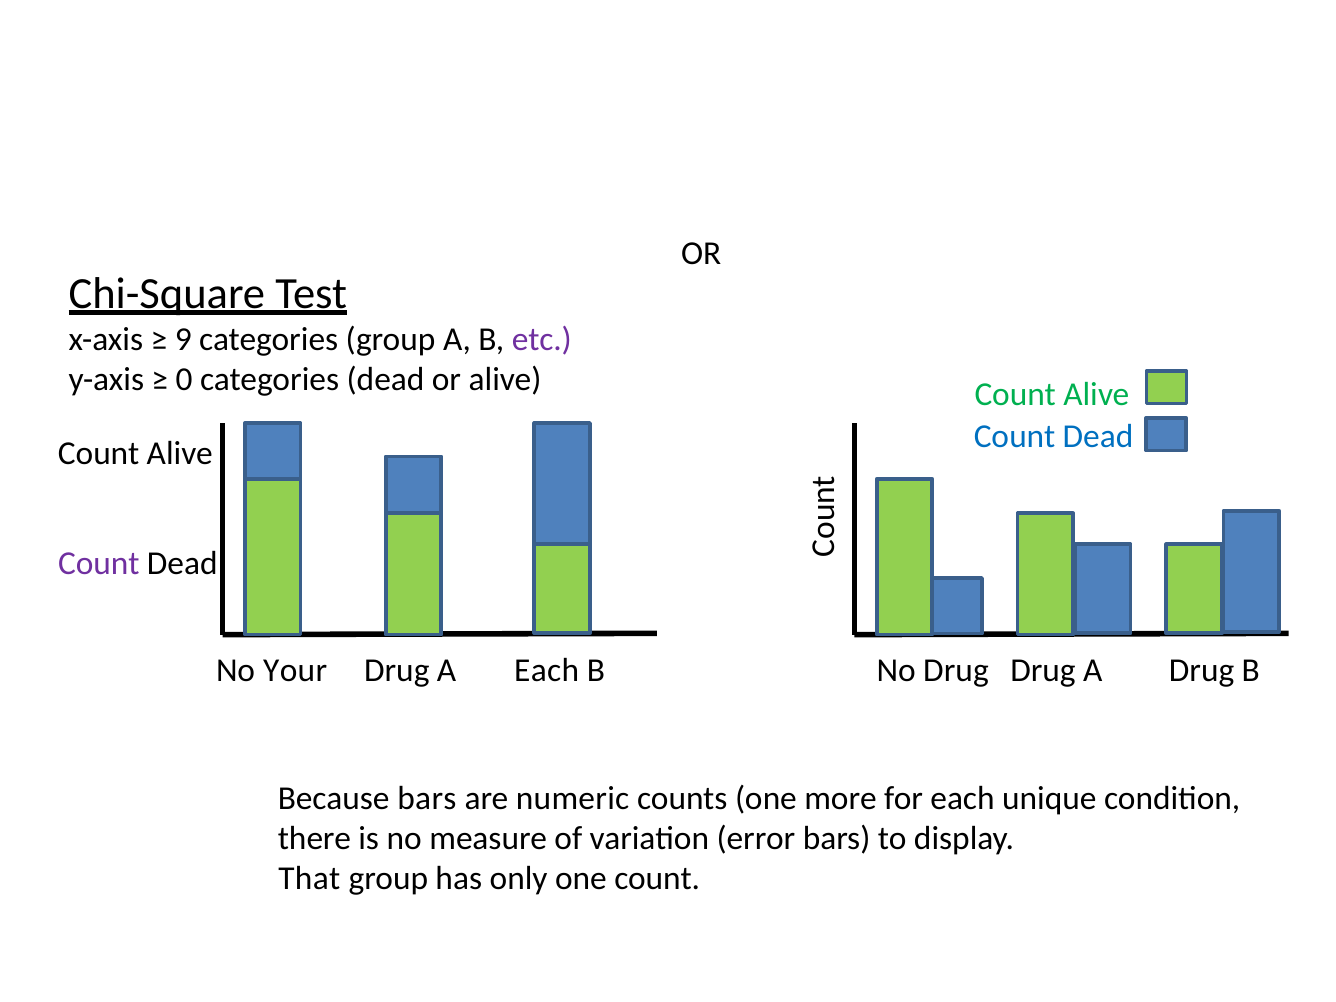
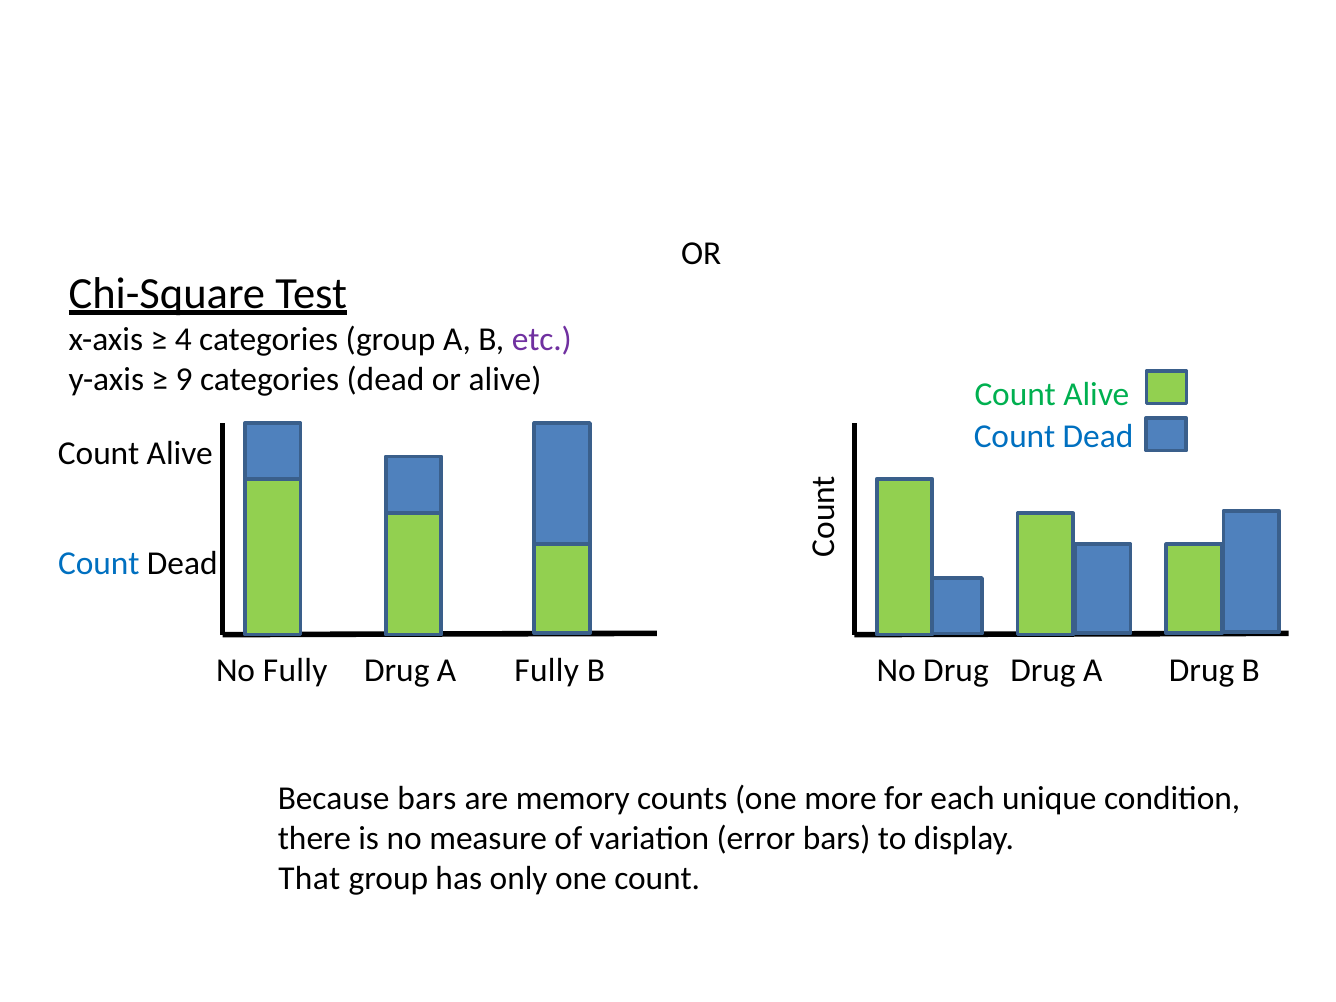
9: 9 -> 4 (183, 339)
0: 0 -> 9 (184, 379)
Count colour: purple -> blue (99, 564)
No Your: Your -> Fully (295, 671)
A Each: Each -> Fully (547, 671)
numeric: numeric -> memory (573, 799)
